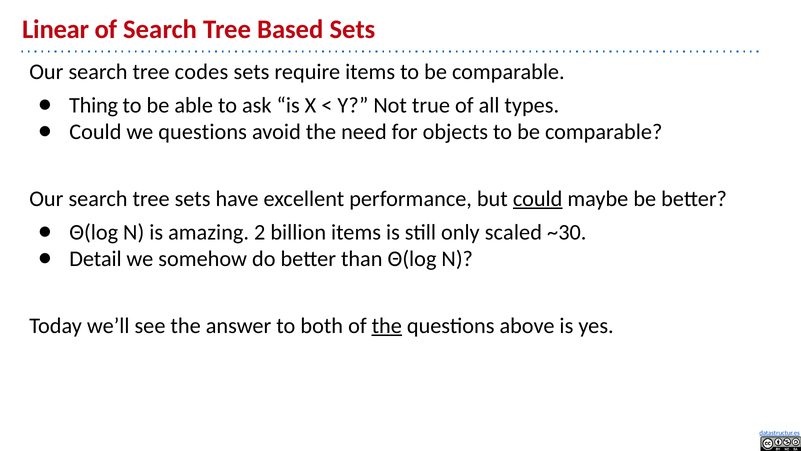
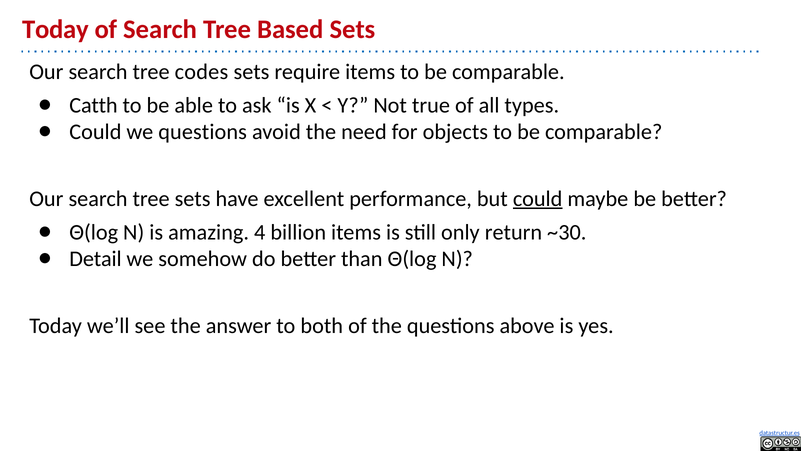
Linear: Linear -> Today (56, 29)
Thing: Thing -> Catth (94, 105)
2: 2 -> 4 (260, 232)
scaled: scaled -> return (513, 232)
the underline: present -> none (387, 325)
